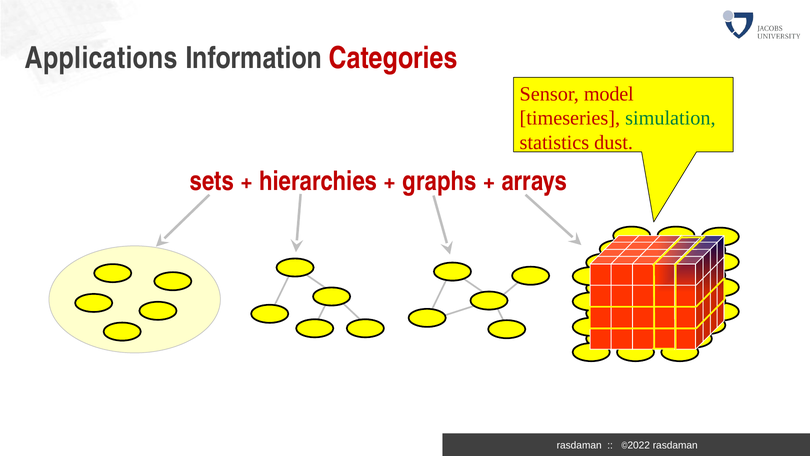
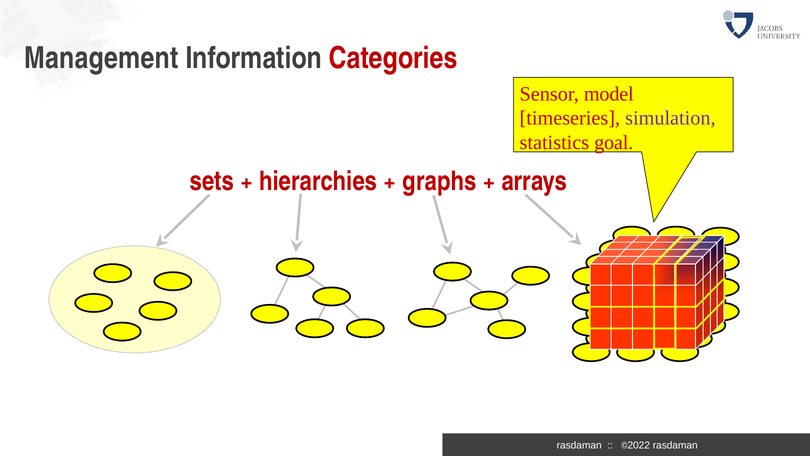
Applications: Applications -> Management (101, 58)
simulation colour: green -> purple (670, 118)
dust: dust -> goal (614, 142)
